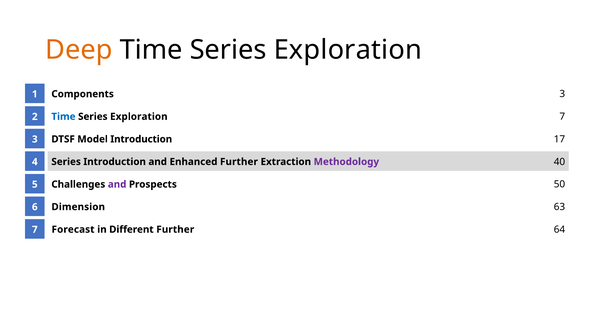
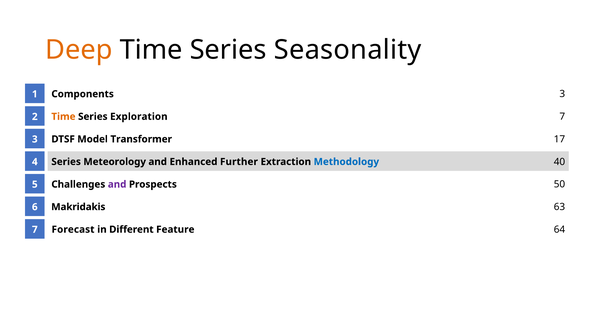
Exploration: Exploration -> Seasonality (348, 50)
Time colour: blue -> orange (63, 117)
Model Introduction: Introduction -> Transformer (141, 139)
Series Introduction: Introduction -> Meteorology (115, 162)
Methodology colour: purple -> blue (346, 162)
Dimension: Dimension -> Makridakis (78, 207)
Different Further: Further -> Feature (175, 230)
